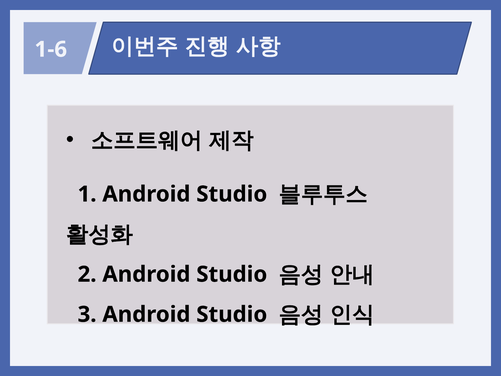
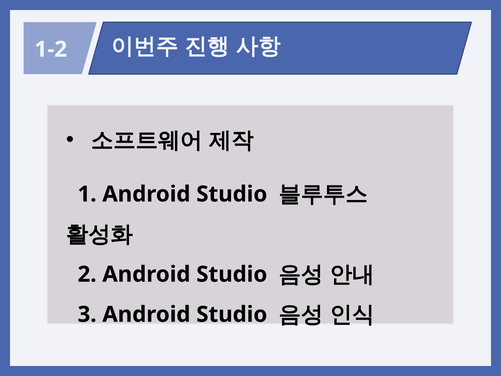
1-6: 1-6 -> 1-2 (51, 49)
